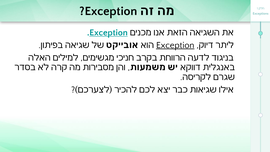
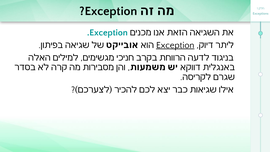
Exception underline: present -> none (109, 32)
